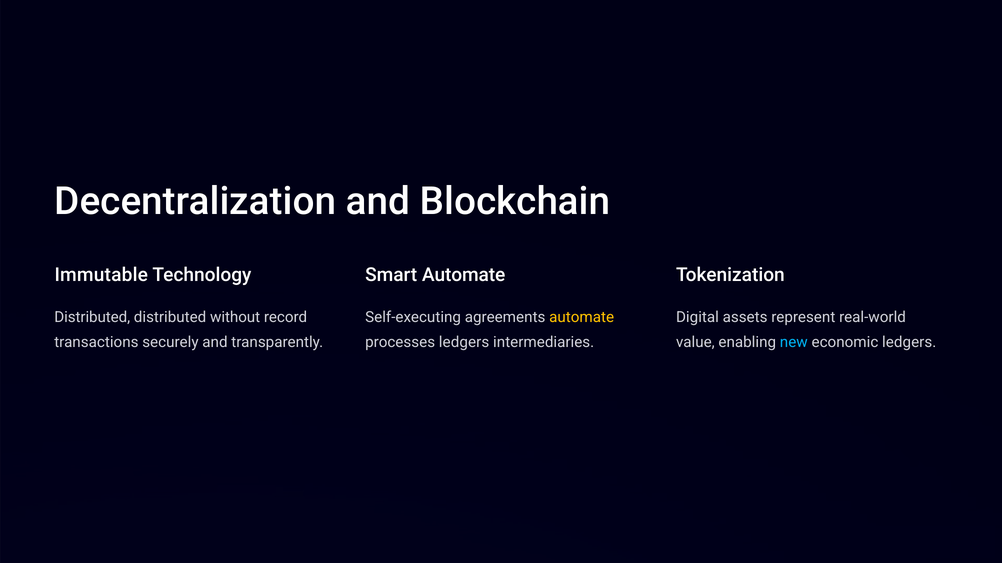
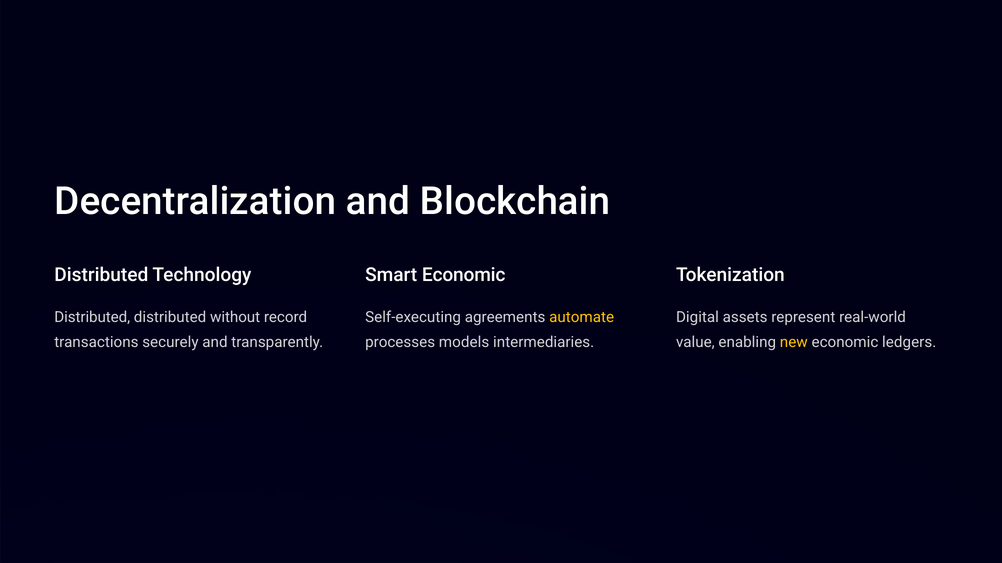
Immutable: Immutable -> Distributed (101, 275)
Smart Automate: Automate -> Economic (464, 275)
processes ledgers: ledgers -> models (464, 343)
new colour: light blue -> yellow (794, 343)
